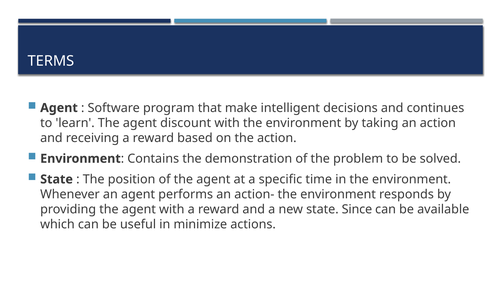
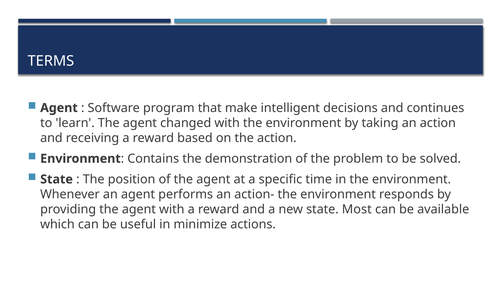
discount: discount -> changed (186, 123)
Since: Since -> Most (357, 209)
